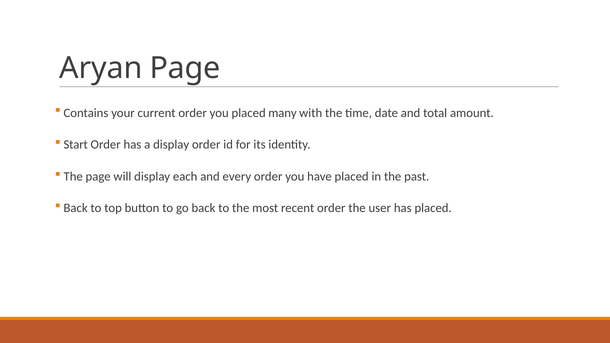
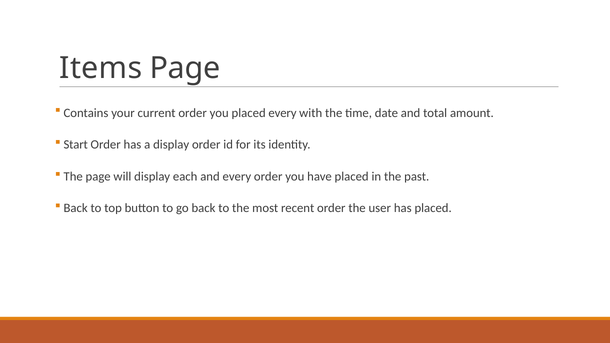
Aryan: Aryan -> Items (101, 68)
placed many: many -> every (282, 113)
